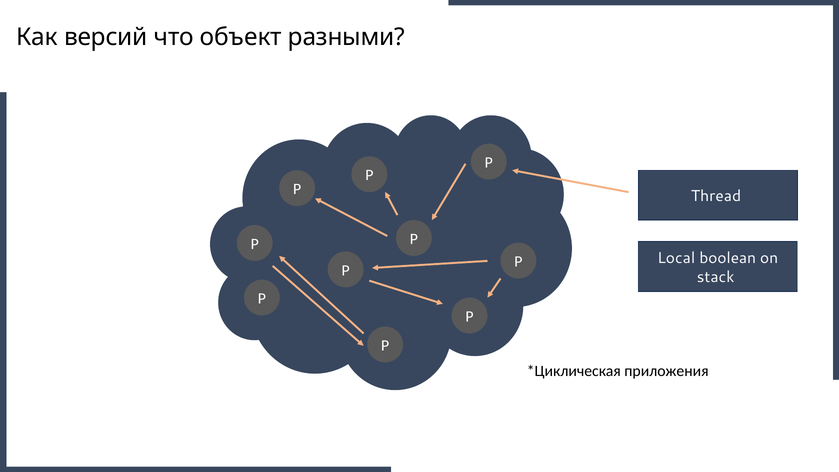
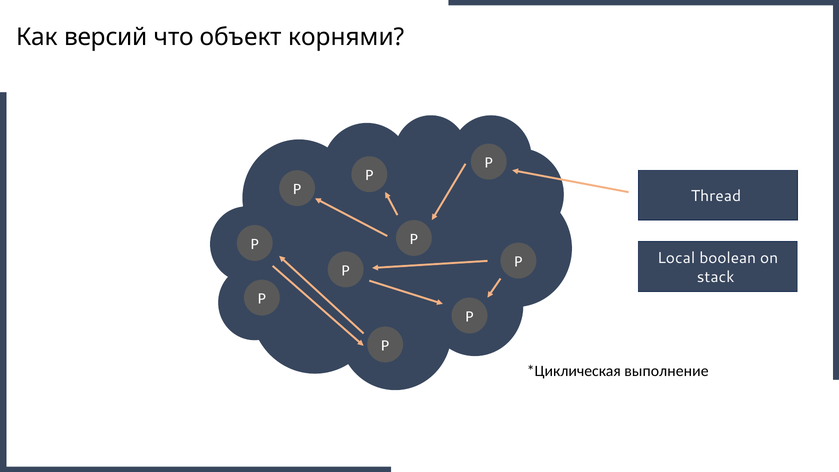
разными: разными -> корнями (346, 37)
приложения: приложения -> выполнение (666, 371)
